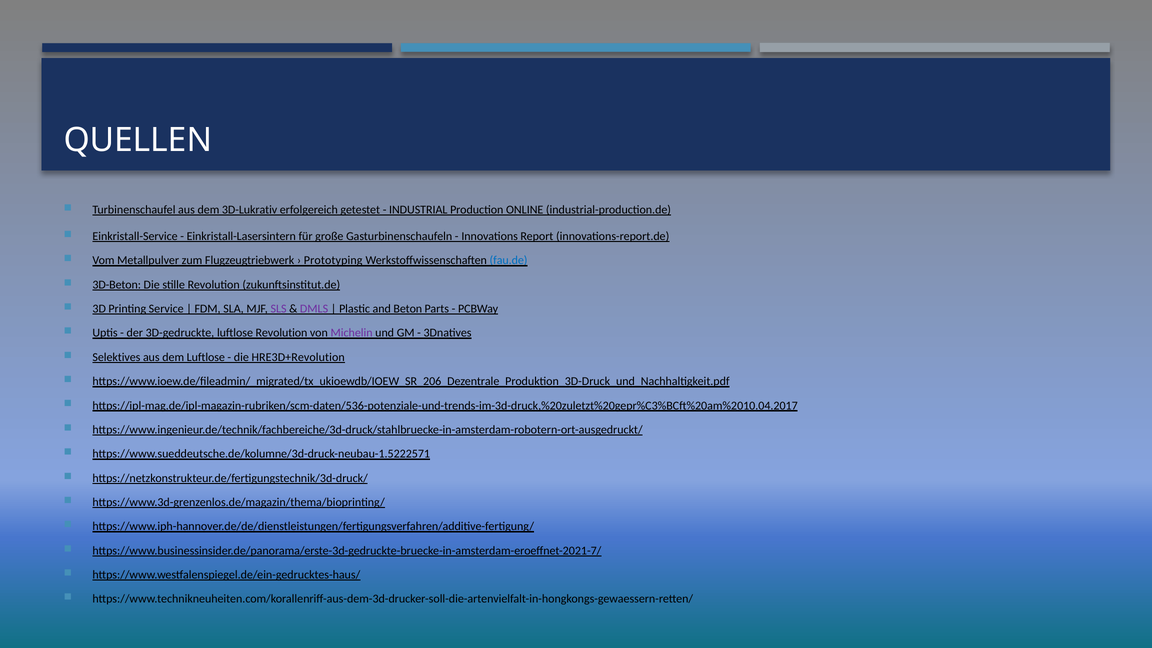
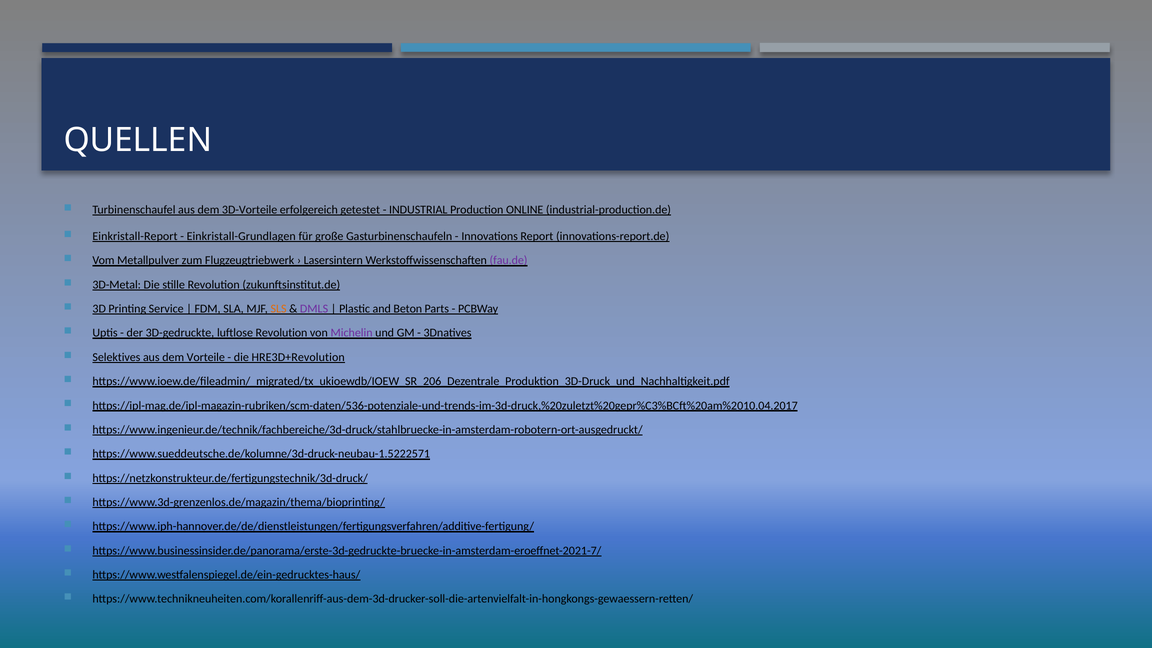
3D-Lukrativ: 3D-Lukrativ -> 3D-Vorteile (250, 210)
Einkristall-Service: Einkristall-Service -> Einkristall-Report (135, 236)
Einkristall-Lasersintern: Einkristall-Lasersintern -> Einkristall-Grundlagen (241, 236)
Prototyping: Prototyping -> Lasersintern (333, 260)
fau.de colour: blue -> purple (509, 260)
3D-Beton: 3D-Beton -> 3D-Metal (117, 285)
SLS colour: purple -> orange (279, 309)
dem Luftlose: Luftlose -> Vorteile (206, 357)
